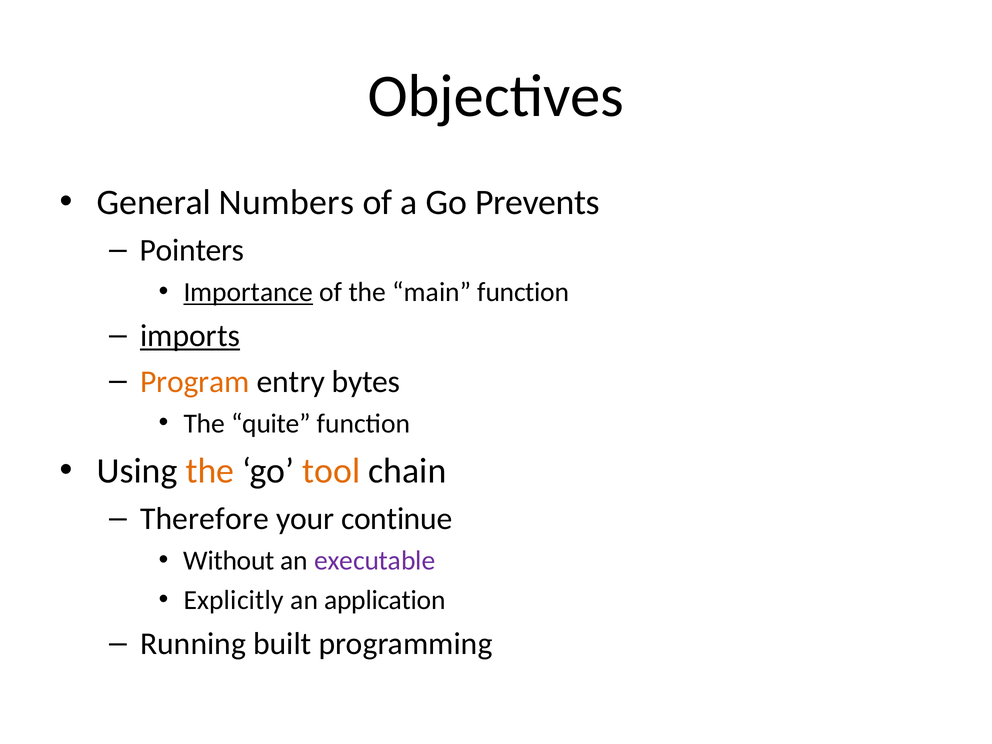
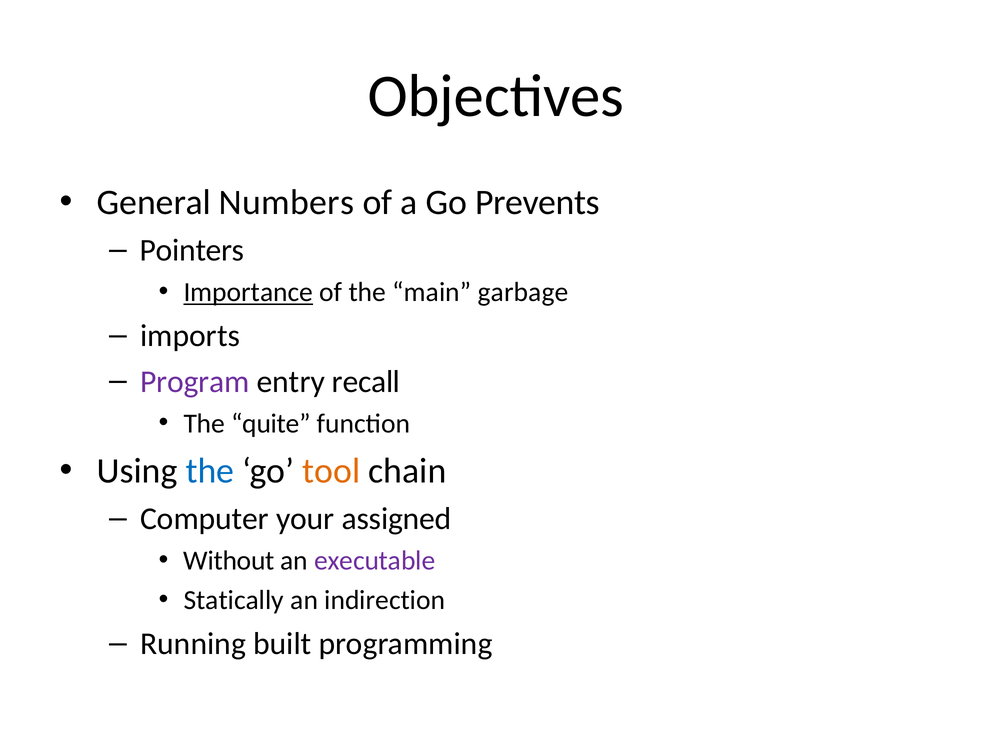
main function: function -> garbage (523, 292)
imports underline: present -> none (190, 336)
Program colour: orange -> purple (195, 382)
bytes: bytes -> recall (366, 382)
the colour: orange -> blue (210, 471)
Therefore: Therefore -> Computer (205, 519)
continue: continue -> assigned (397, 519)
Explicitly: Explicitly -> Statically (234, 600)
application: application -> indirection (385, 600)
